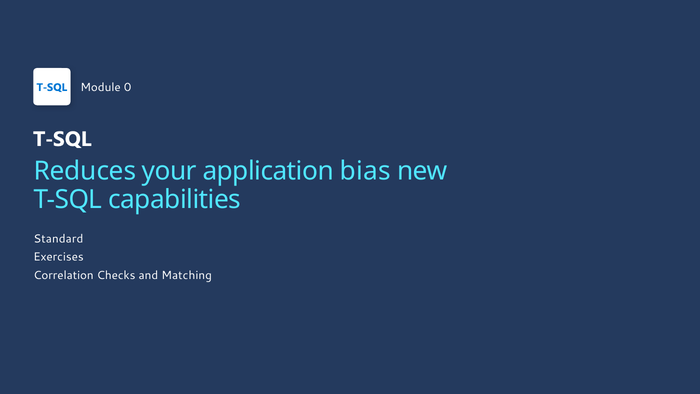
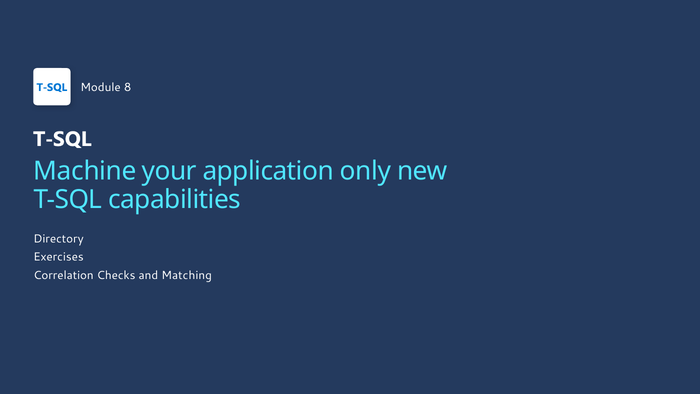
0: 0 -> 8 (128, 87)
Reduces: Reduces -> Machine (85, 171)
bias: bias -> only (366, 171)
Standard: Standard -> Directory (58, 239)
